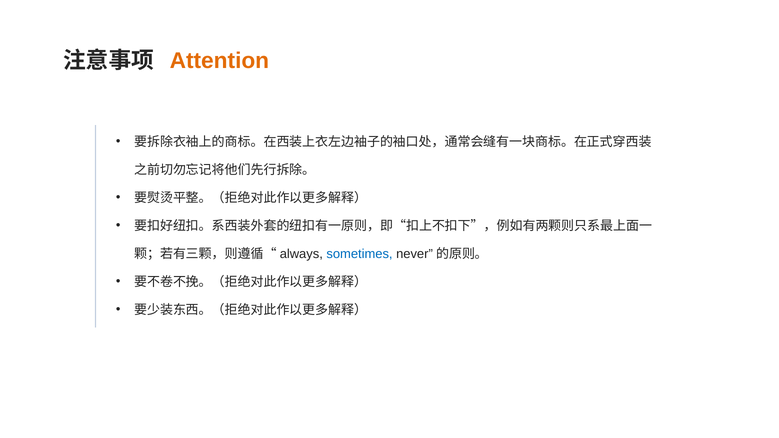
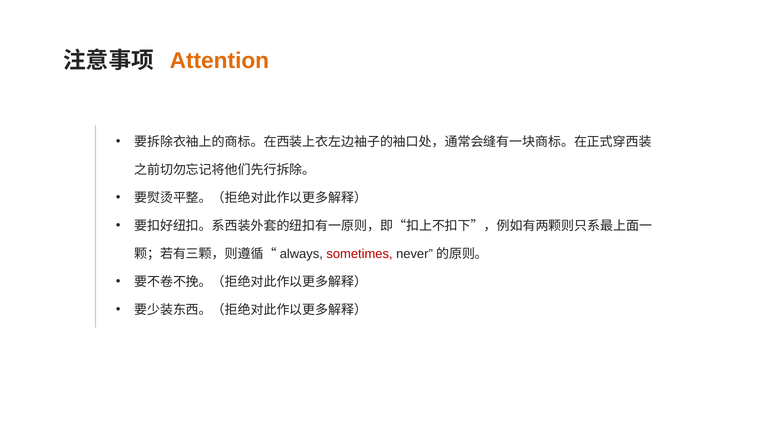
sometimes colour: blue -> red (360, 254)
